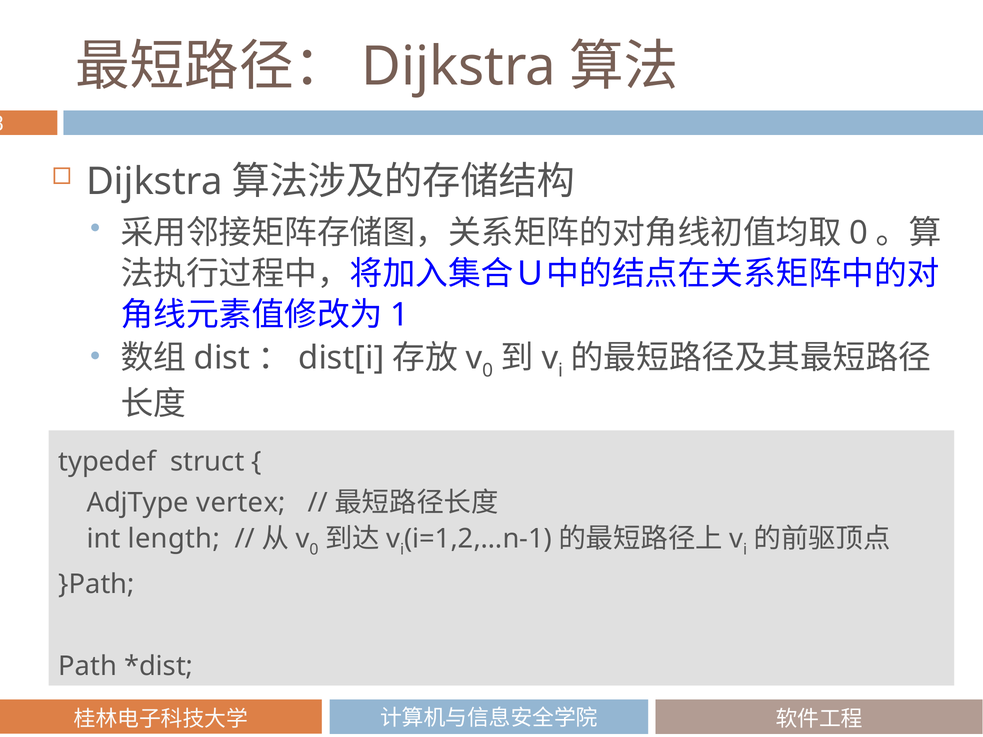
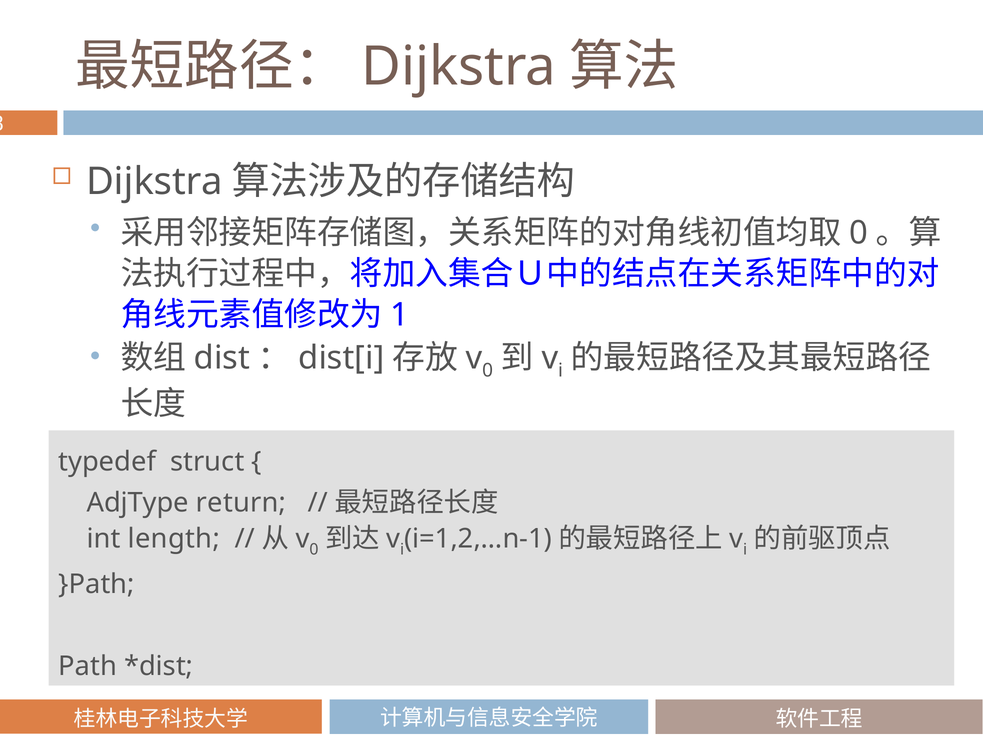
vertex: vertex -> return (241, 503)
